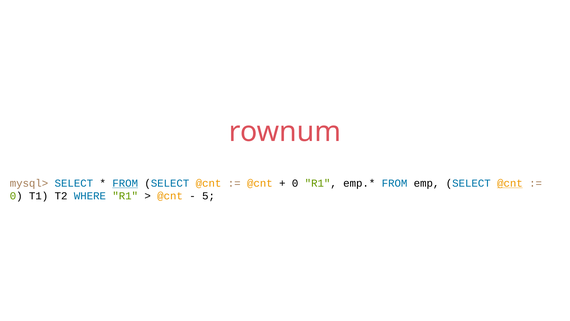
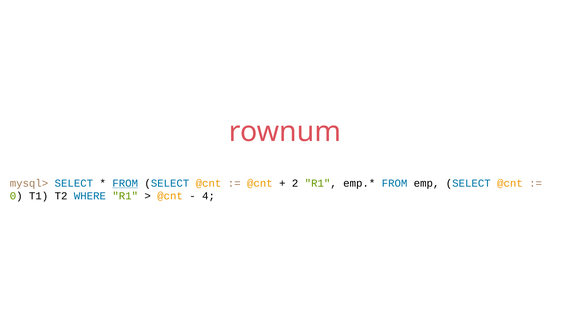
0: 0 -> 2 (295, 183)
@cnt underline: present -> none (510, 183)
5: 5 -> 4 (209, 196)
